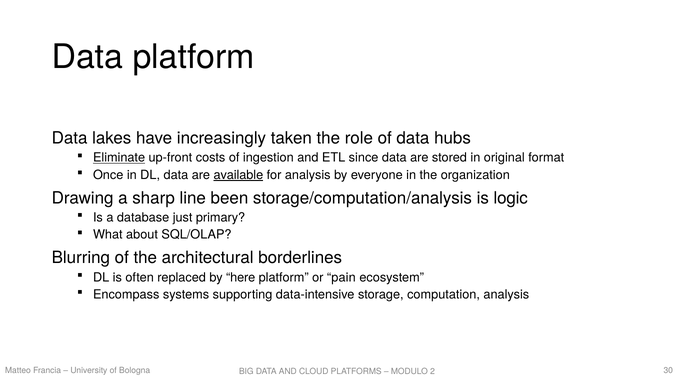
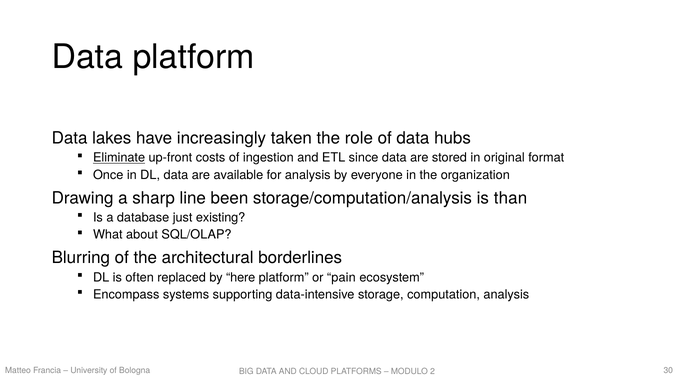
available underline: present -> none (238, 175)
logic: logic -> than (511, 198)
primary: primary -> existing (221, 218)
